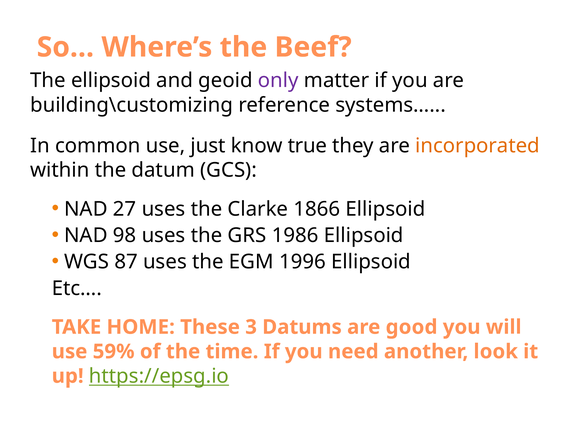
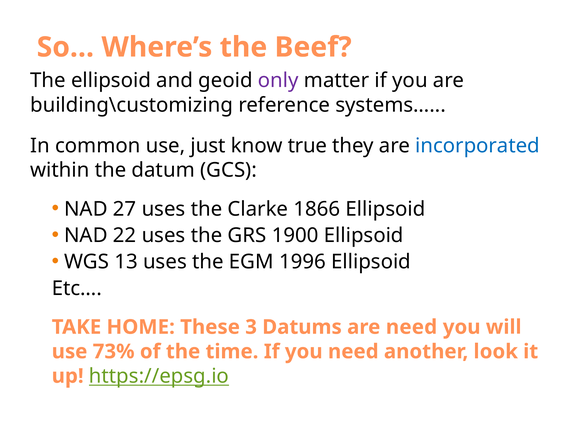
incorporated colour: orange -> blue (478, 146)
98: 98 -> 22 (125, 236)
1986: 1986 -> 1900 (295, 236)
87: 87 -> 13 (126, 262)
are good: good -> need (411, 327)
59%: 59% -> 73% (114, 352)
